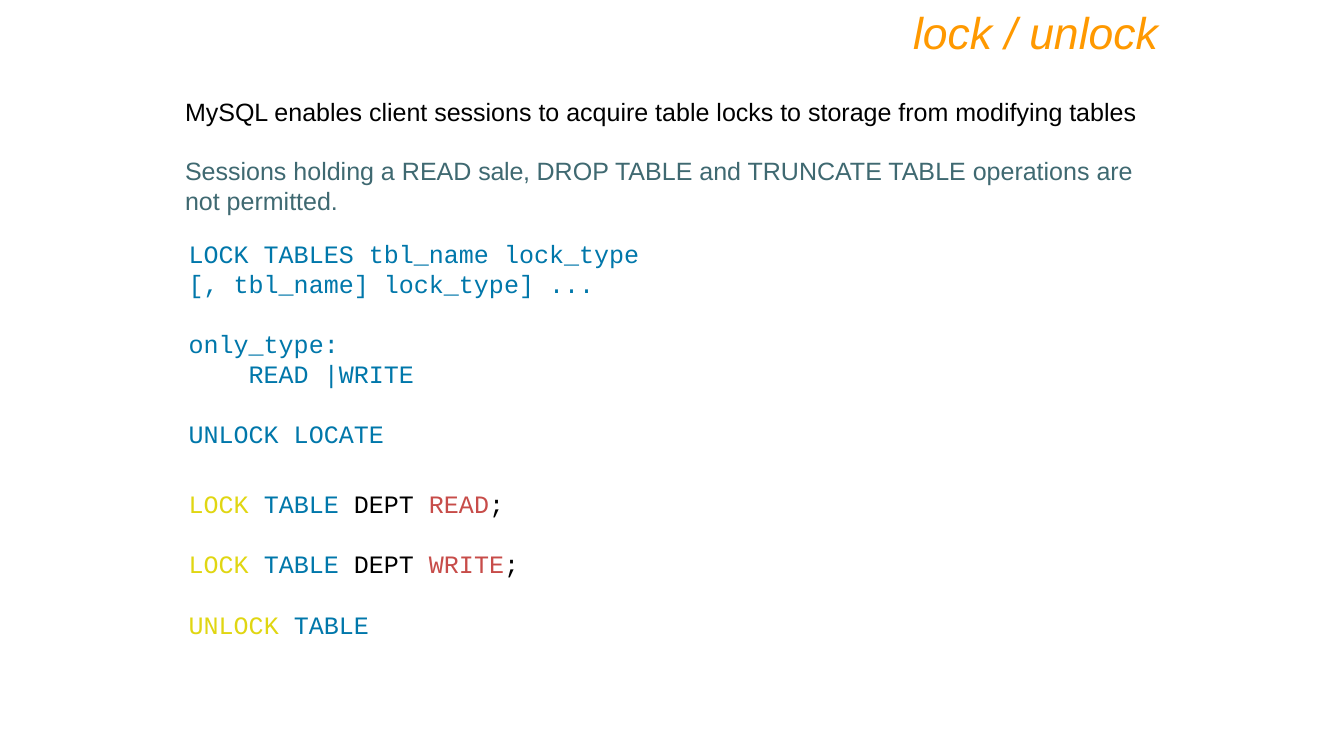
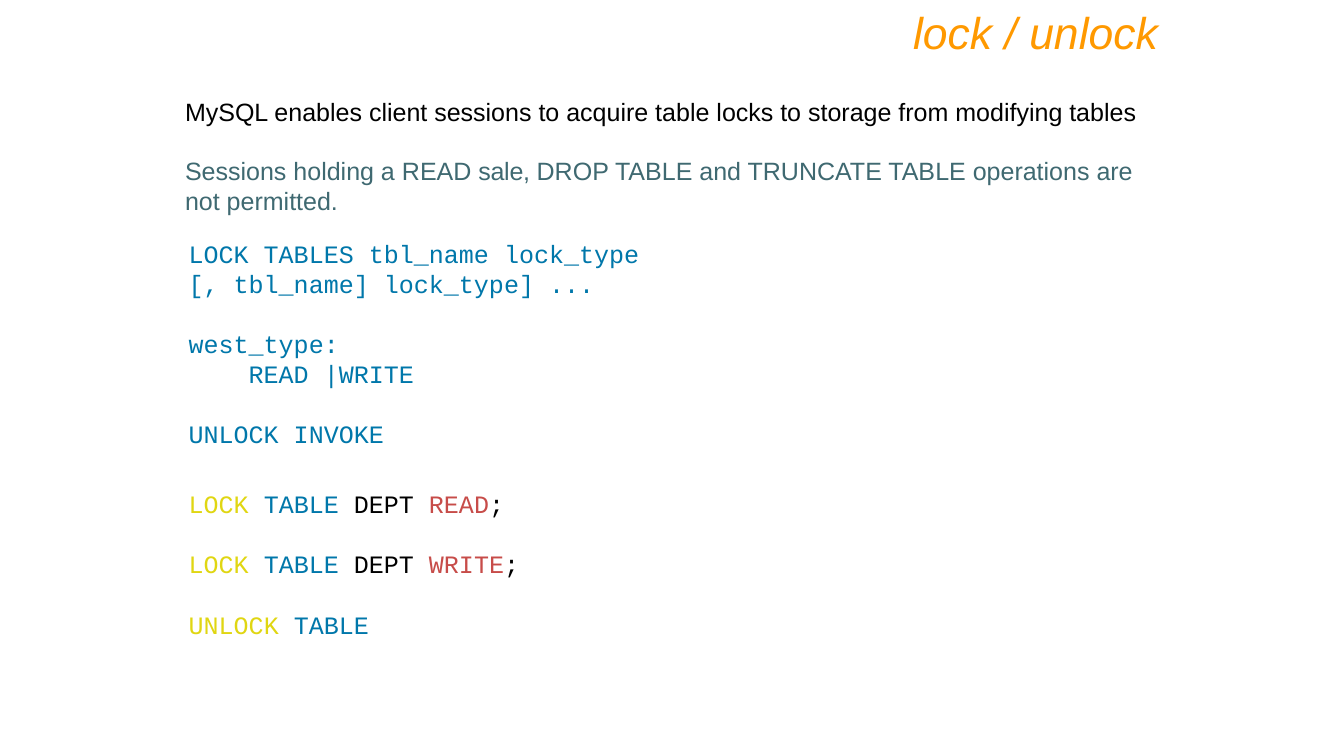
only_type: only_type -> west_type (264, 345)
LOCATE: LOCATE -> INVOKE (339, 436)
